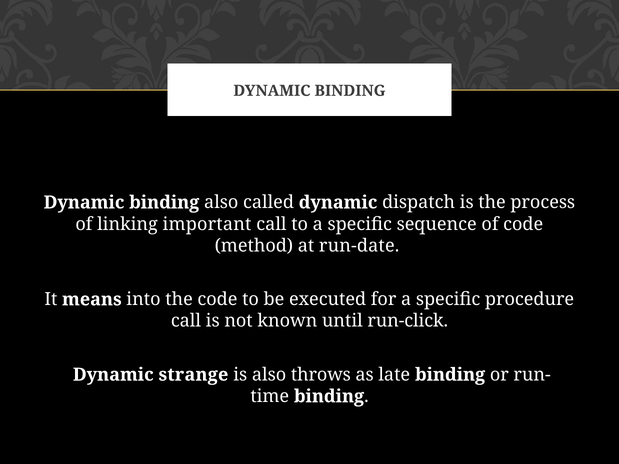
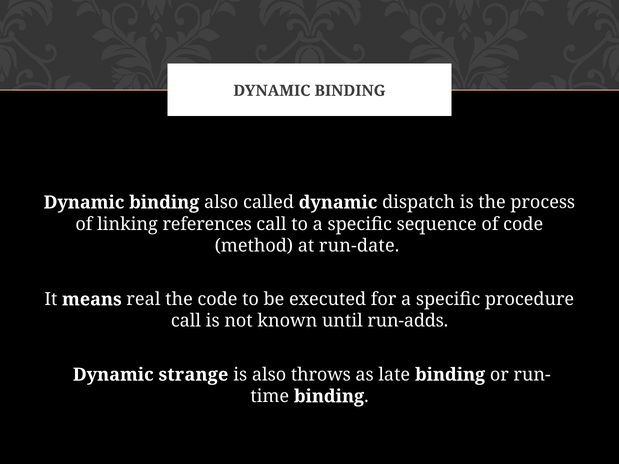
important: important -> references (207, 224)
into: into -> real (143, 300)
run-click: run-click -> run-adds (408, 321)
